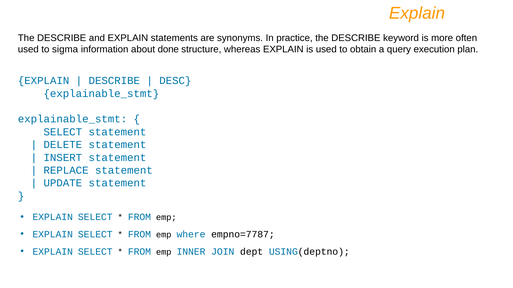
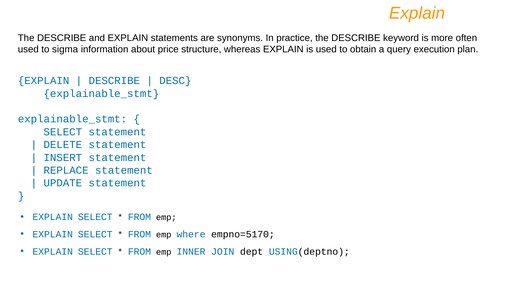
done: done -> price (168, 49)
empno=7787: empno=7787 -> empno=5170 (243, 235)
